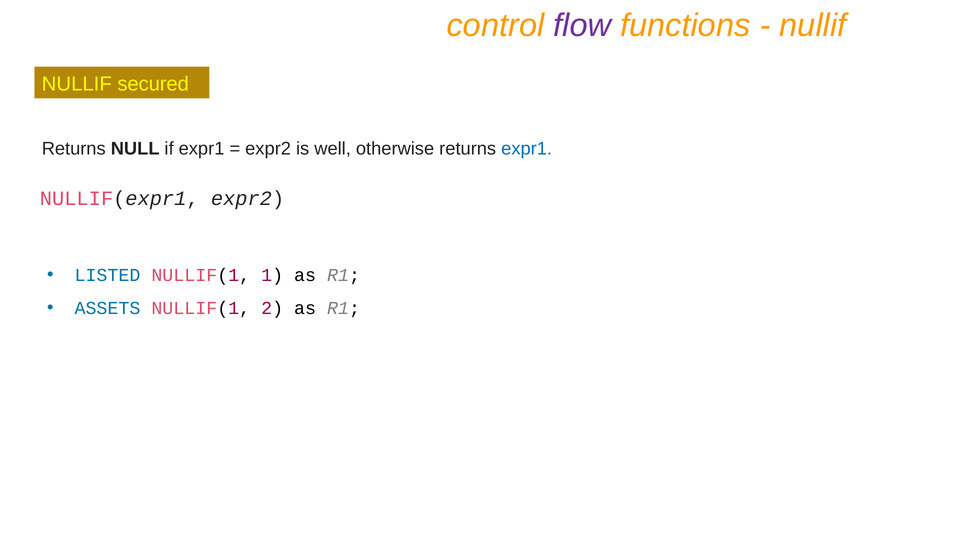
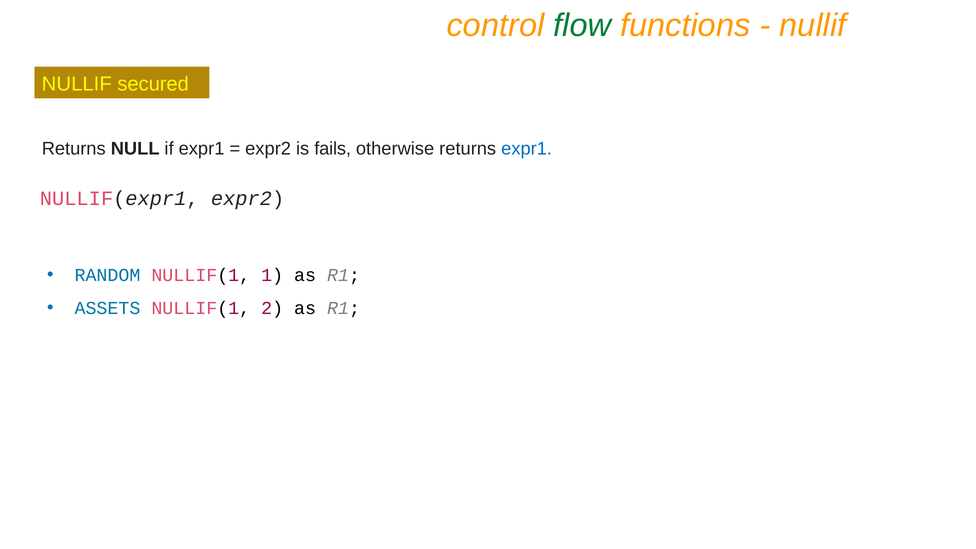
flow colour: purple -> green (582, 25)
well: well -> fails (333, 149)
LISTED: LISTED -> RANDOM (107, 275)
